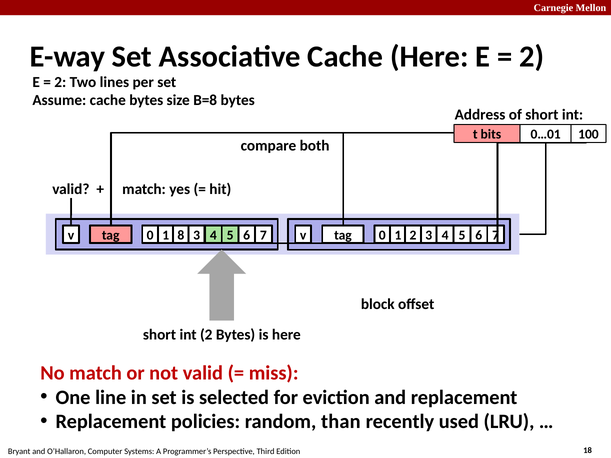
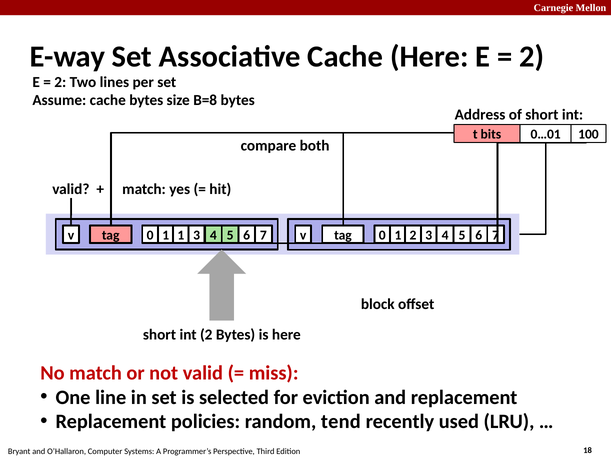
1 8: 8 -> 1 (181, 235)
than: than -> tend (341, 422)
